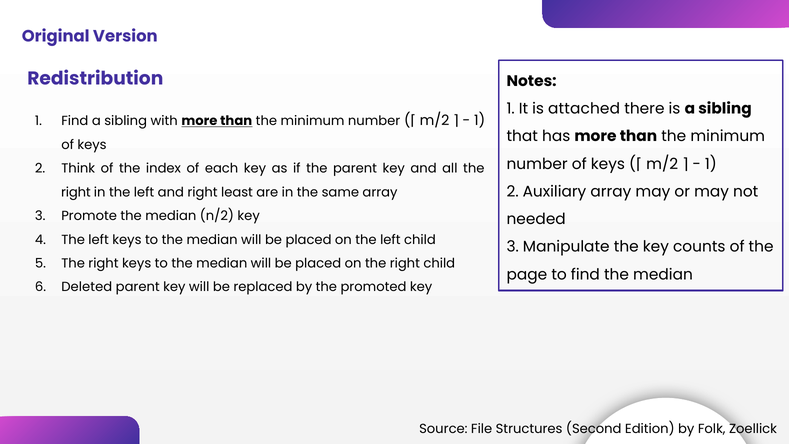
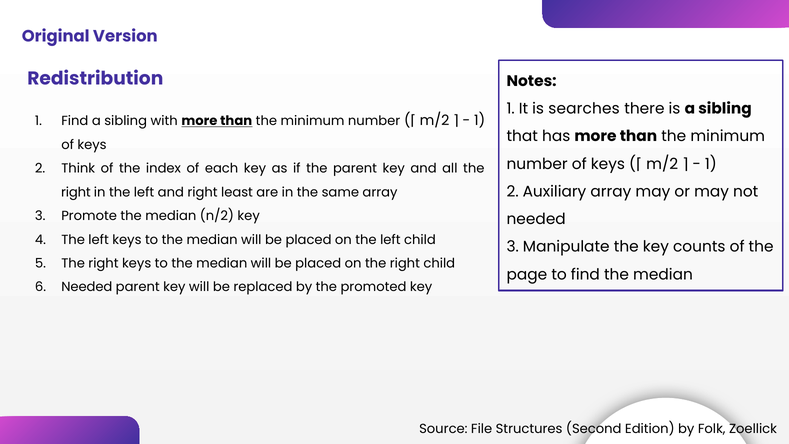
attached: attached -> searches (584, 109)
Deleted: Deleted -> Needed (87, 287)
